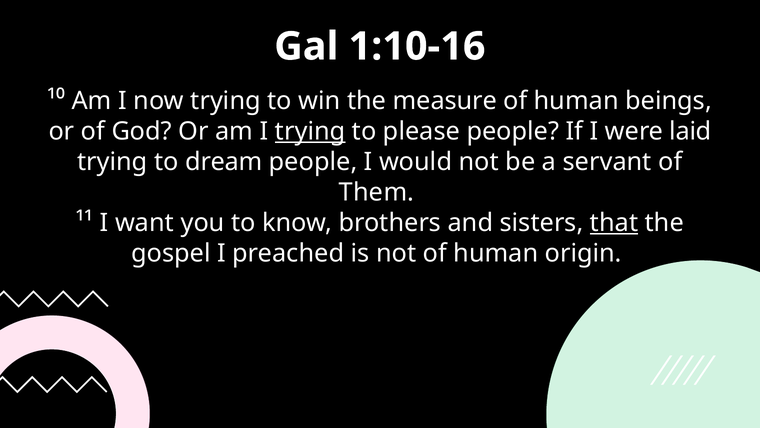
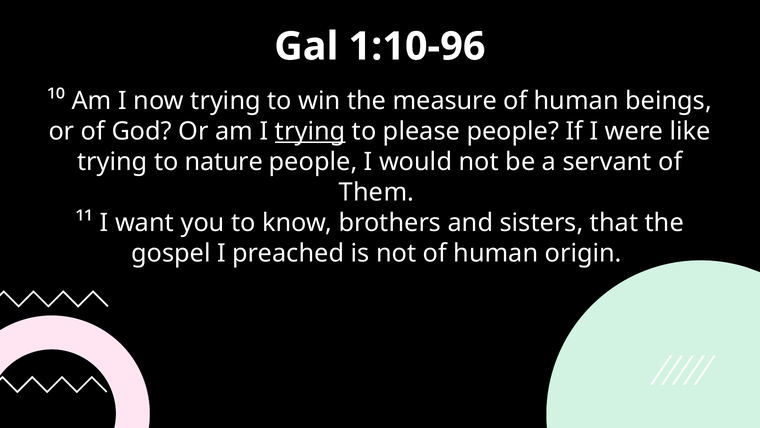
1:10-16: 1:10-16 -> 1:10-96 (417, 46)
laid: laid -> like (690, 131)
dream: dream -> nature (224, 162)
that underline: present -> none (614, 223)
